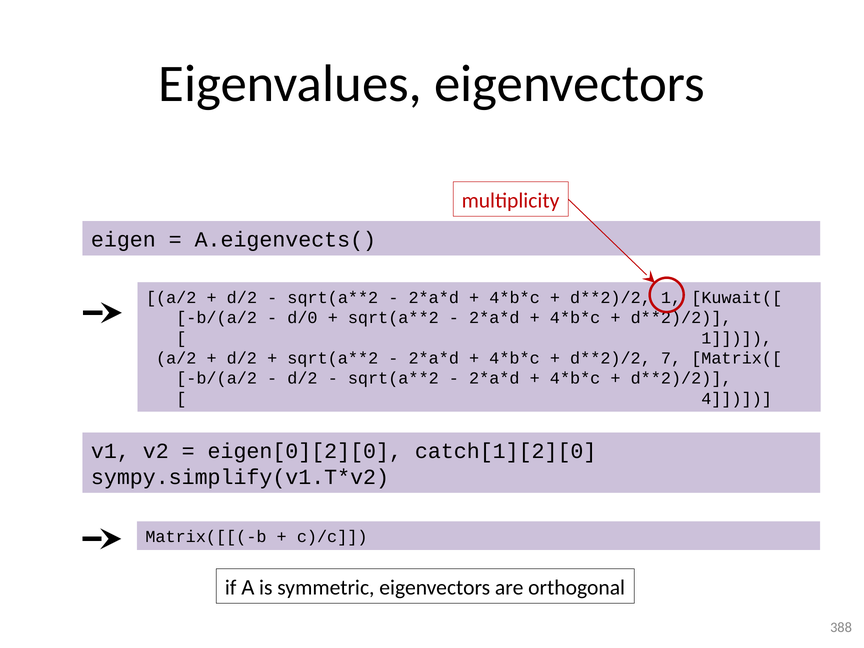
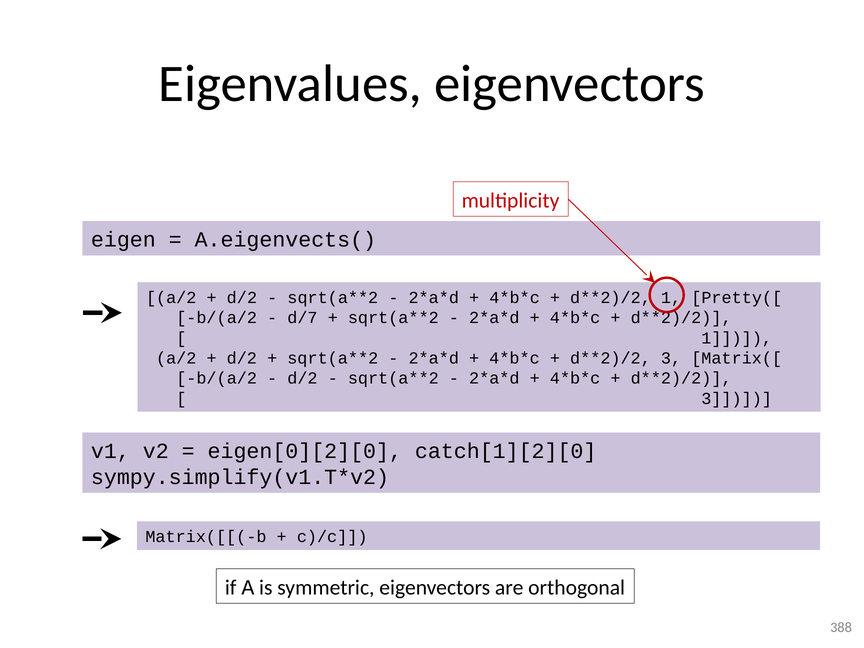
Kuwait([: Kuwait([ -> Pretty([ (737, 298)
d/0: d/0 -> d/7 (302, 318)
7: 7 -> 3 (671, 358)
4: 4 -> 3 (737, 399)
